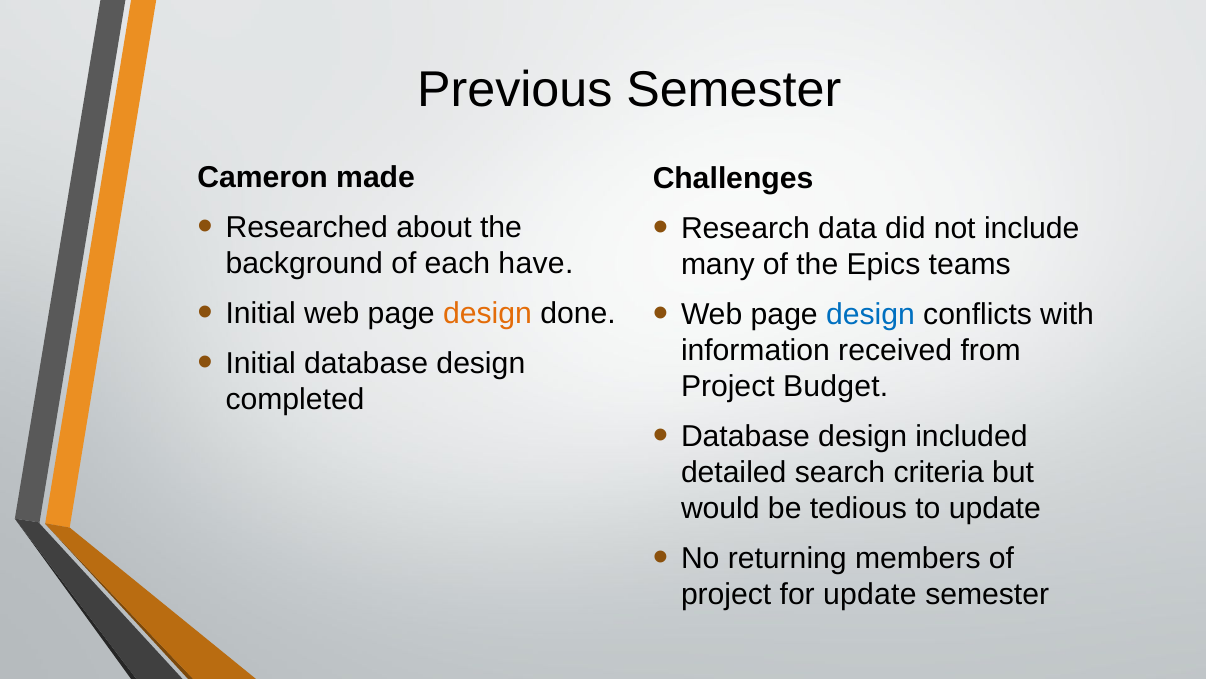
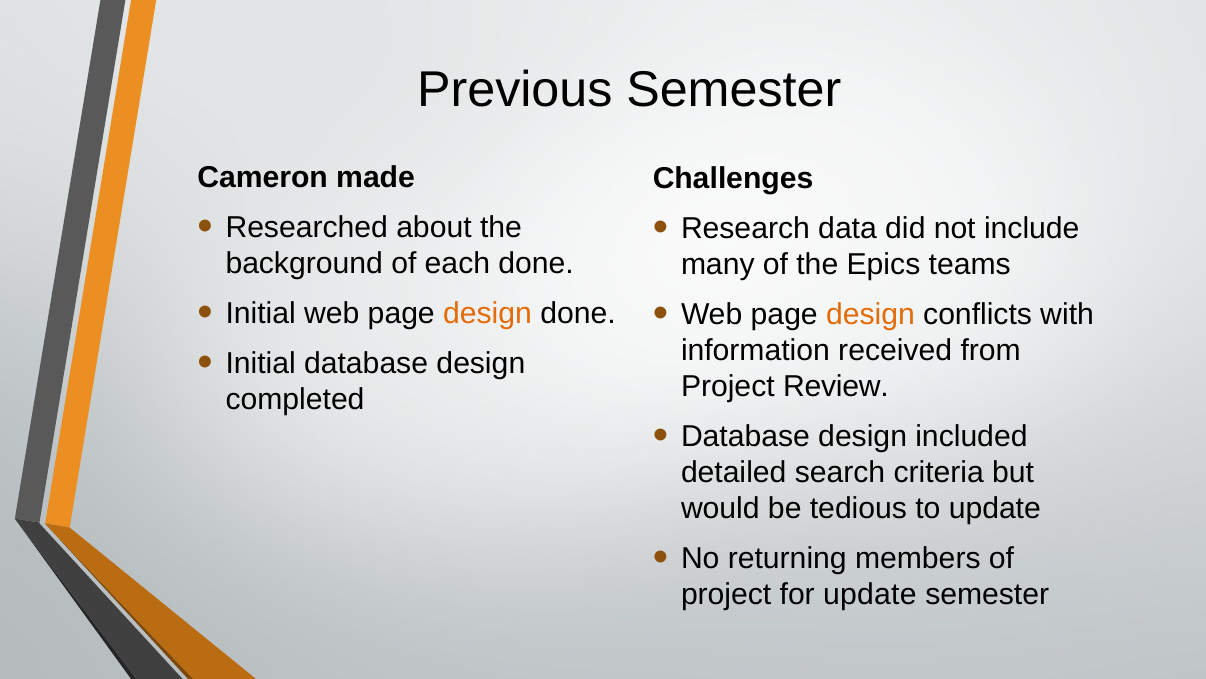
each have: have -> done (536, 263)
design colour: blue -> orange (870, 314)
Budget: Budget -> Review (836, 386)
